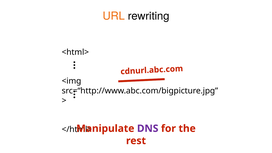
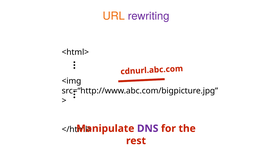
rewriting colour: black -> purple (149, 16)
